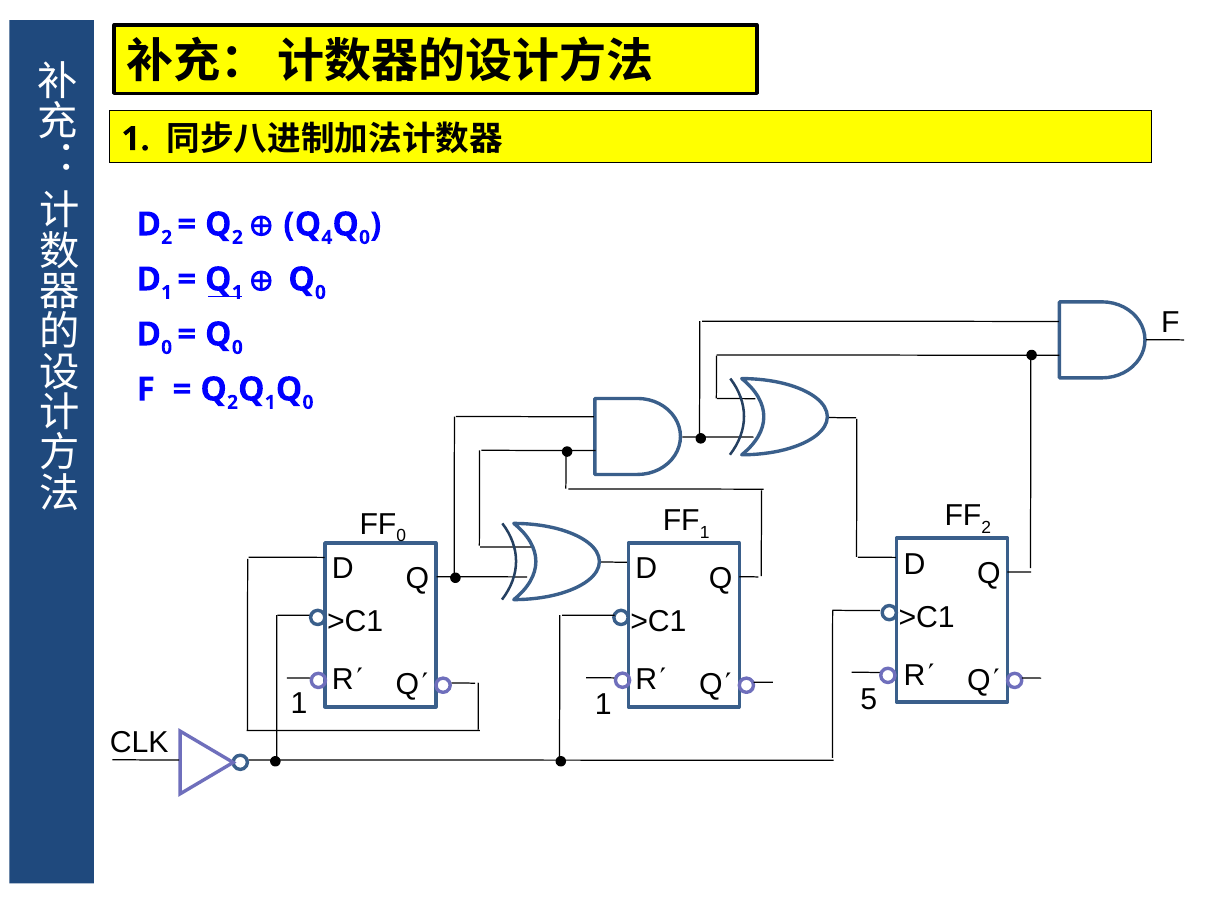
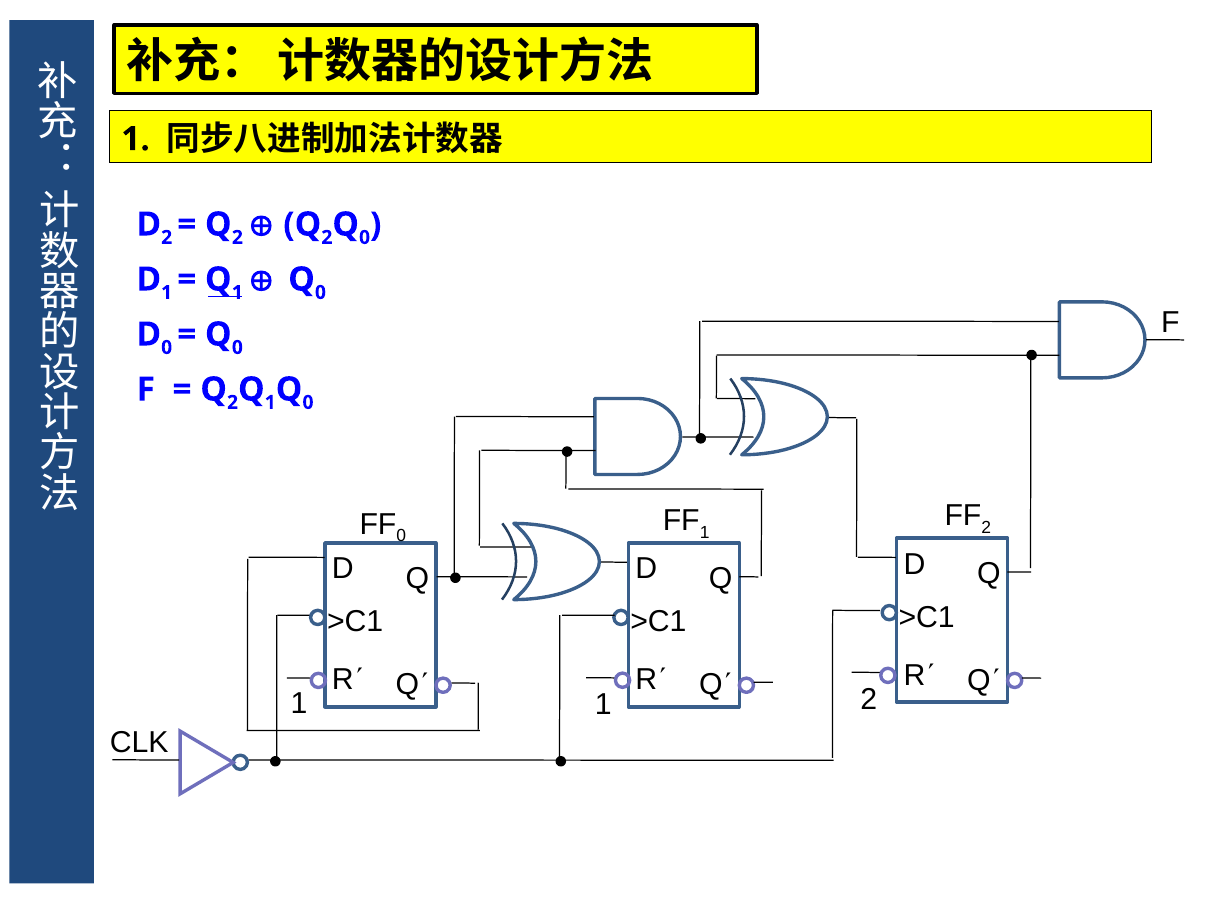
4: 4 -> 2 (327, 237)
1 5: 5 -> 2 (869, 699)
